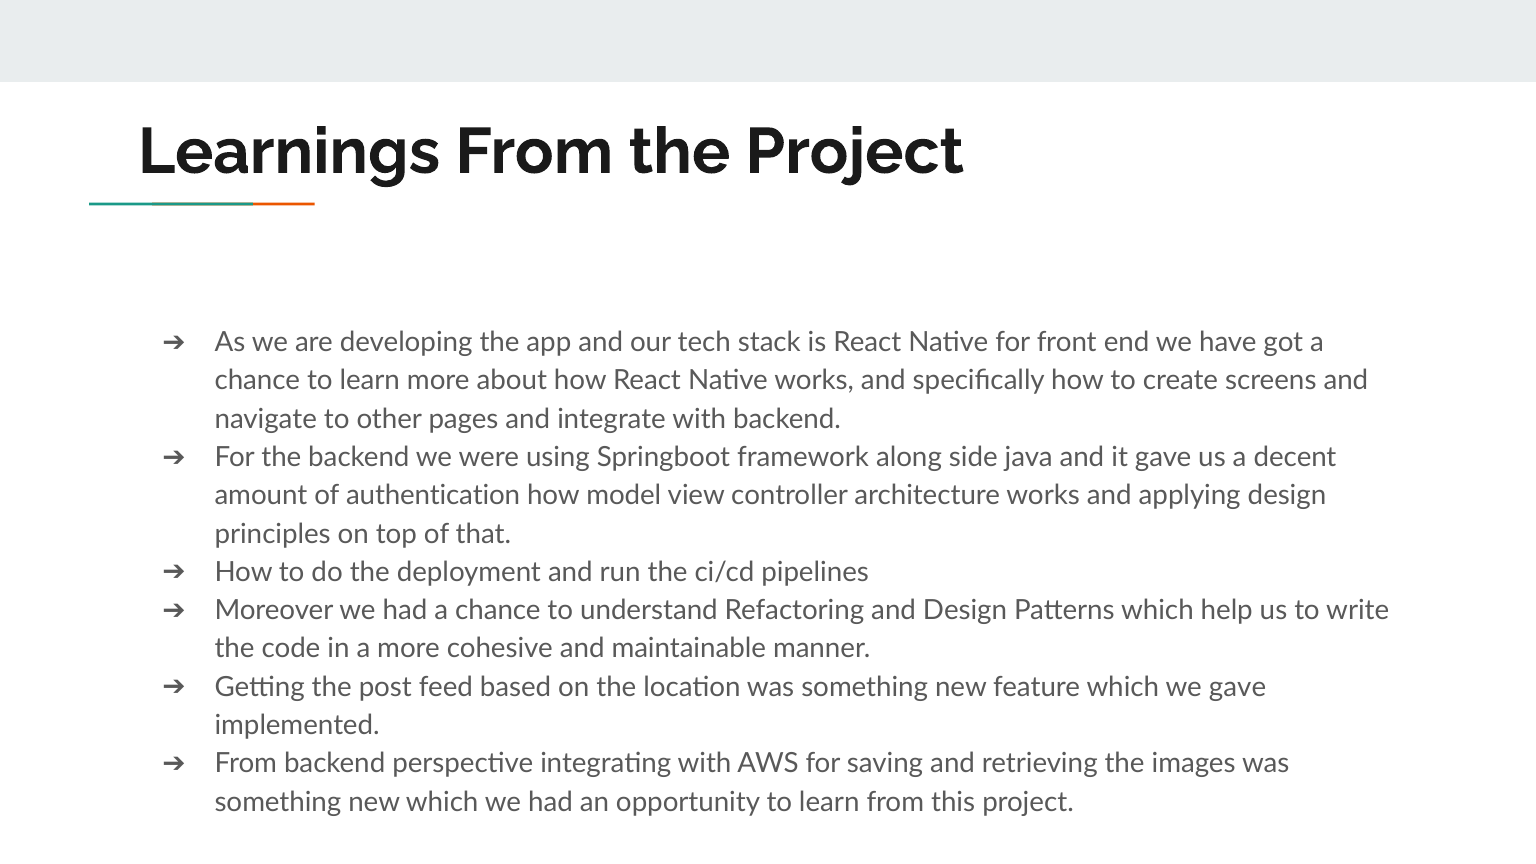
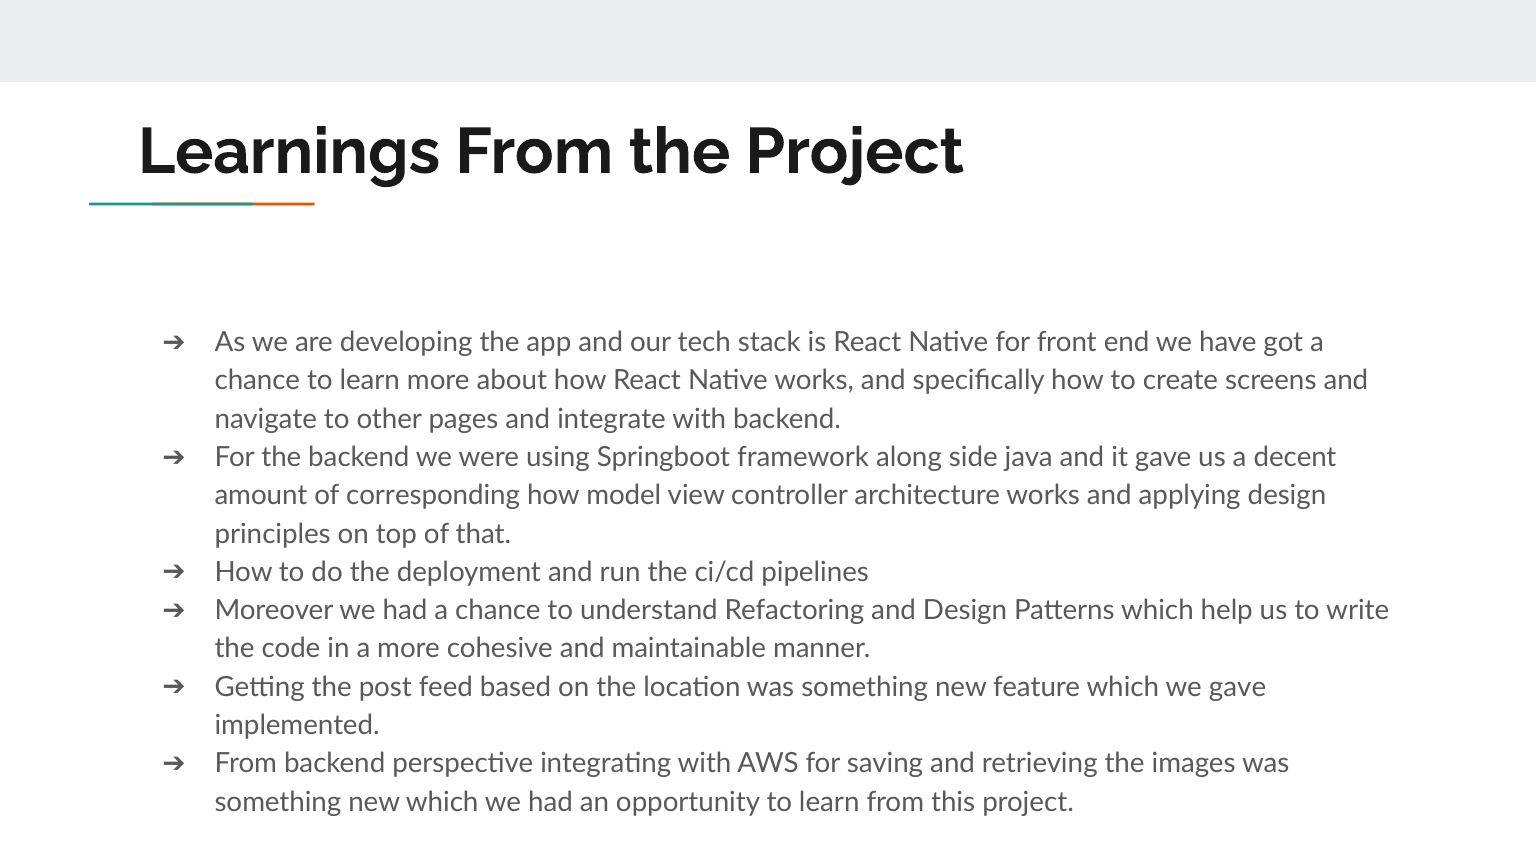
authentication: authentication -> corresponding (433, 496)
